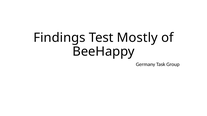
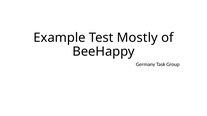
Findings: Findings -> Example (59, 38)
